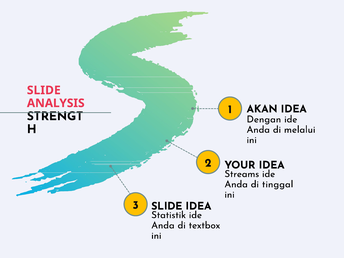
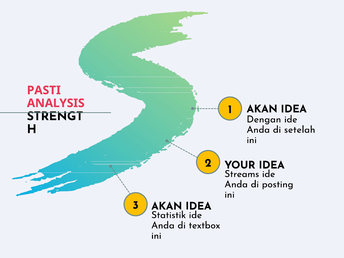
SLIDE: SLIDE -> PASTI (44, 90)
melalui: melalui -> setelah (300, 130)
tinggal: tinggal -> posting (278, 184)
SLIDE: SLIDE -> AKAN (167, 206)
